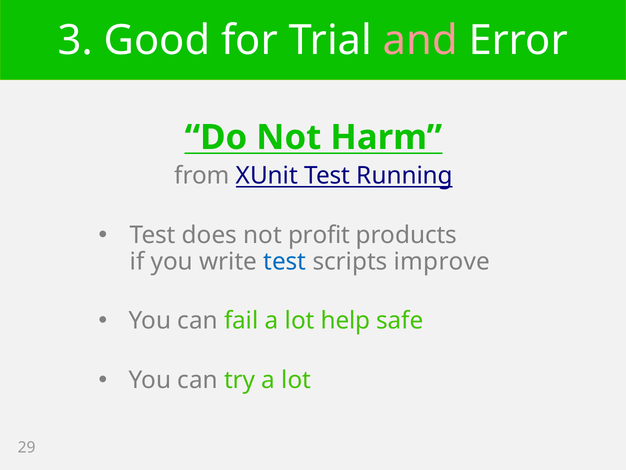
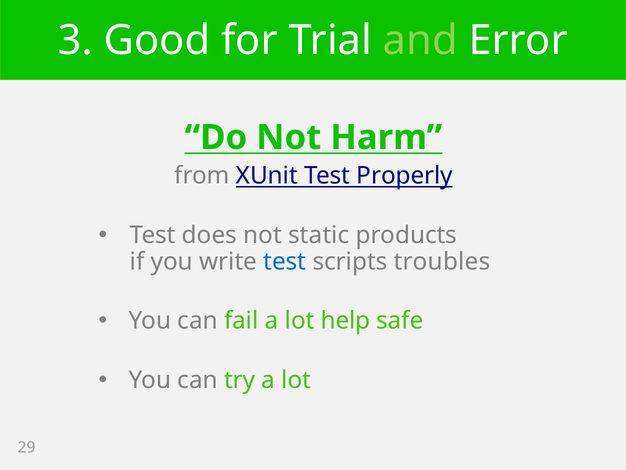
and colour: pink -> light green (420, 40)
Running: Running -> Properly (405, 175)
profit: profit -> static (319, 235)
improve: improve -> troubles (442, 261)
